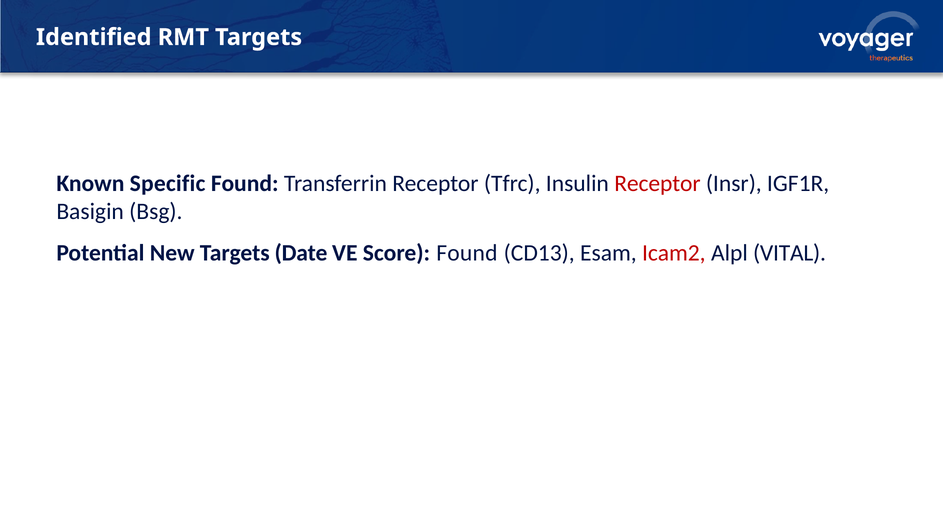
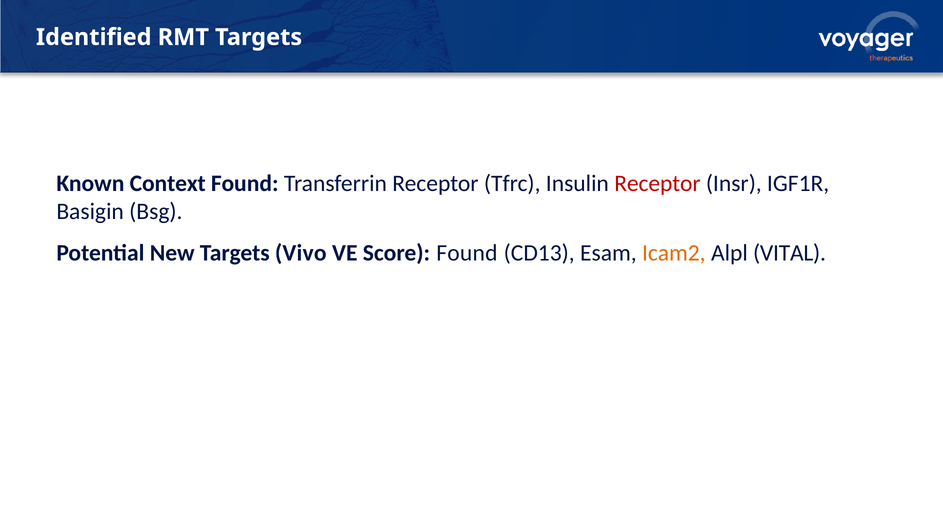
Specific: Specific -> Context (168, 183)
Date: Date -> Vivo (301, 253)
Icam2 colour: red -> orange (674, 253)
